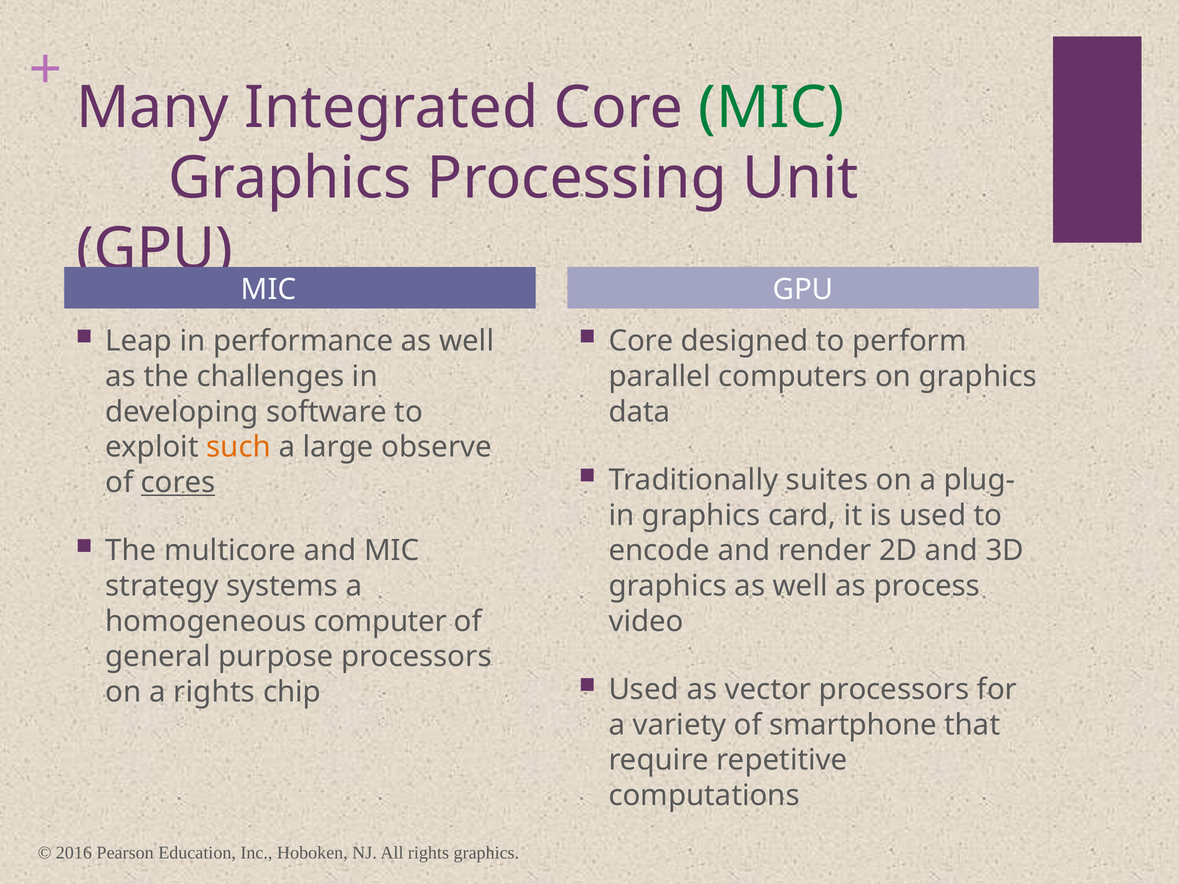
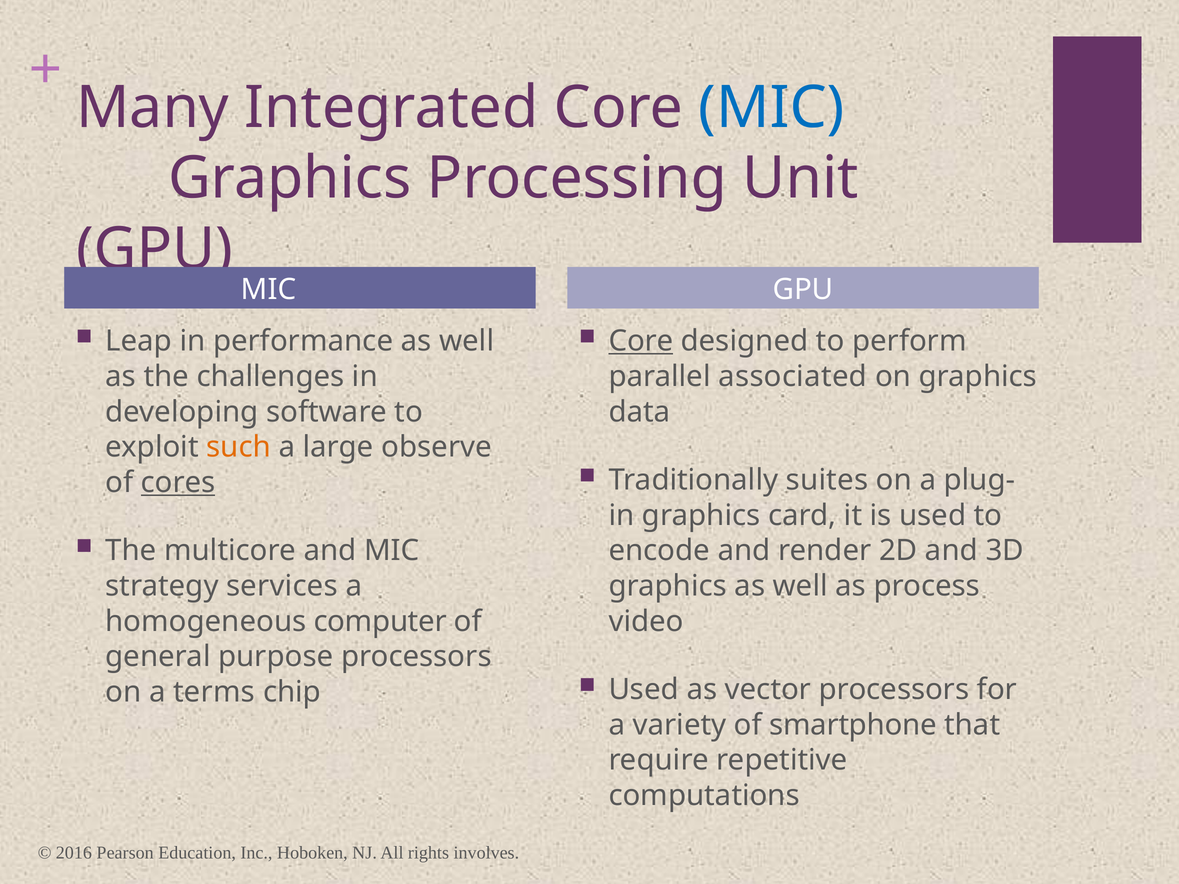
MIC colour: green -> blue (771, 108)
Core underline: none -> present (641, 341)
computers: computers -> associated (793, 377)
systems: systems -> services (282, 586)
a rights: rights -> terms (214, 692)
rights graphics: graphics -> involves (486, 853)
